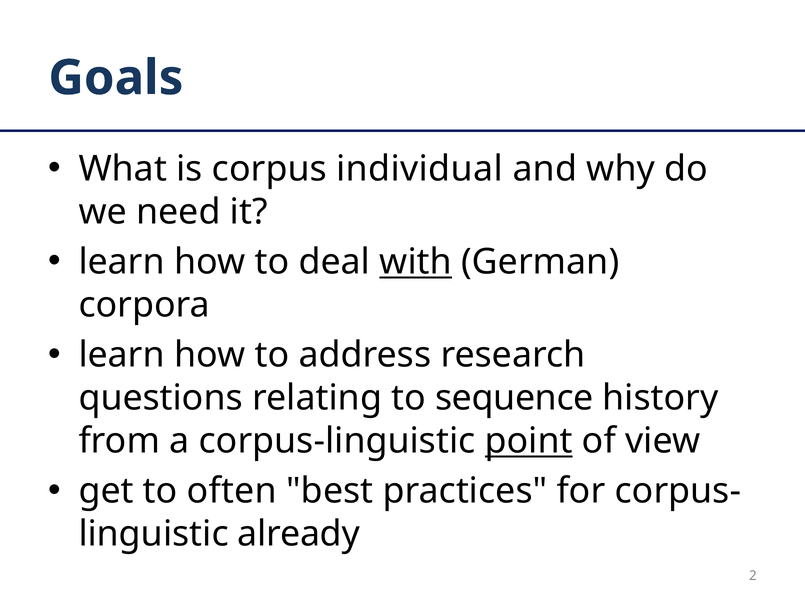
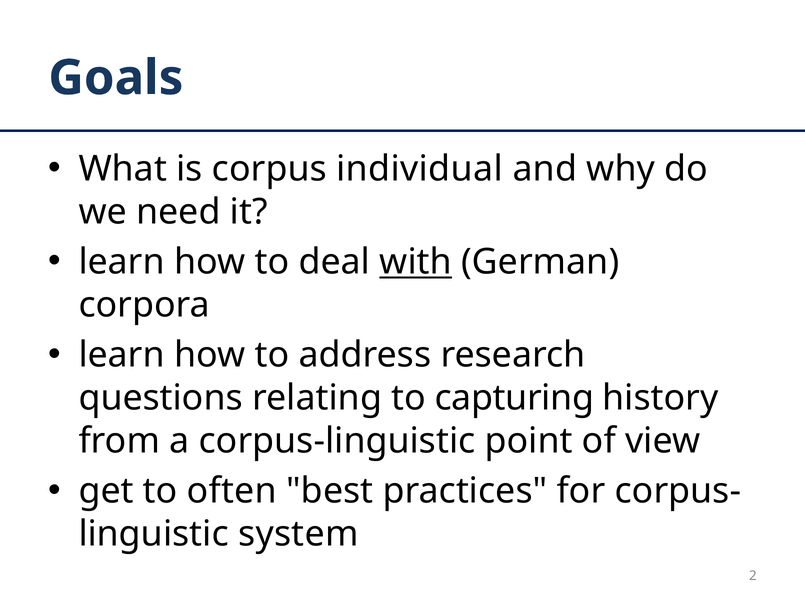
sequence: sequence -> capturing (514, 398)
point underline: present -> none (529, 441)
already: already -> system (298, 534)
